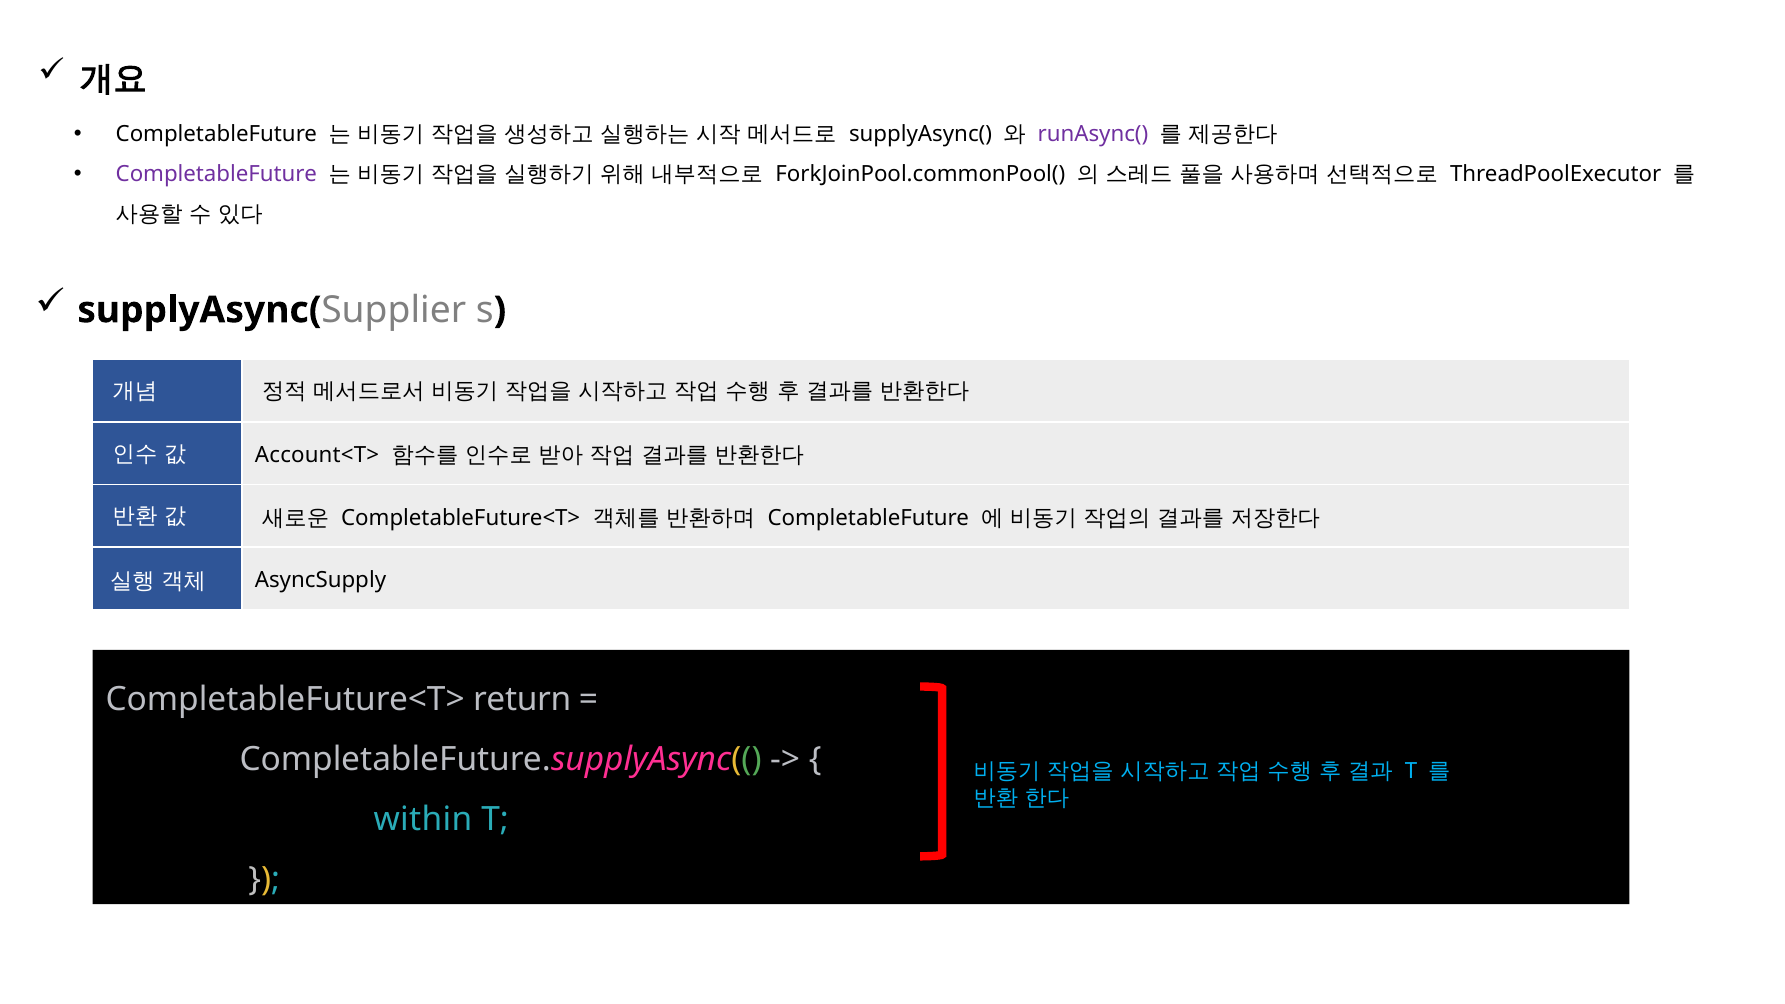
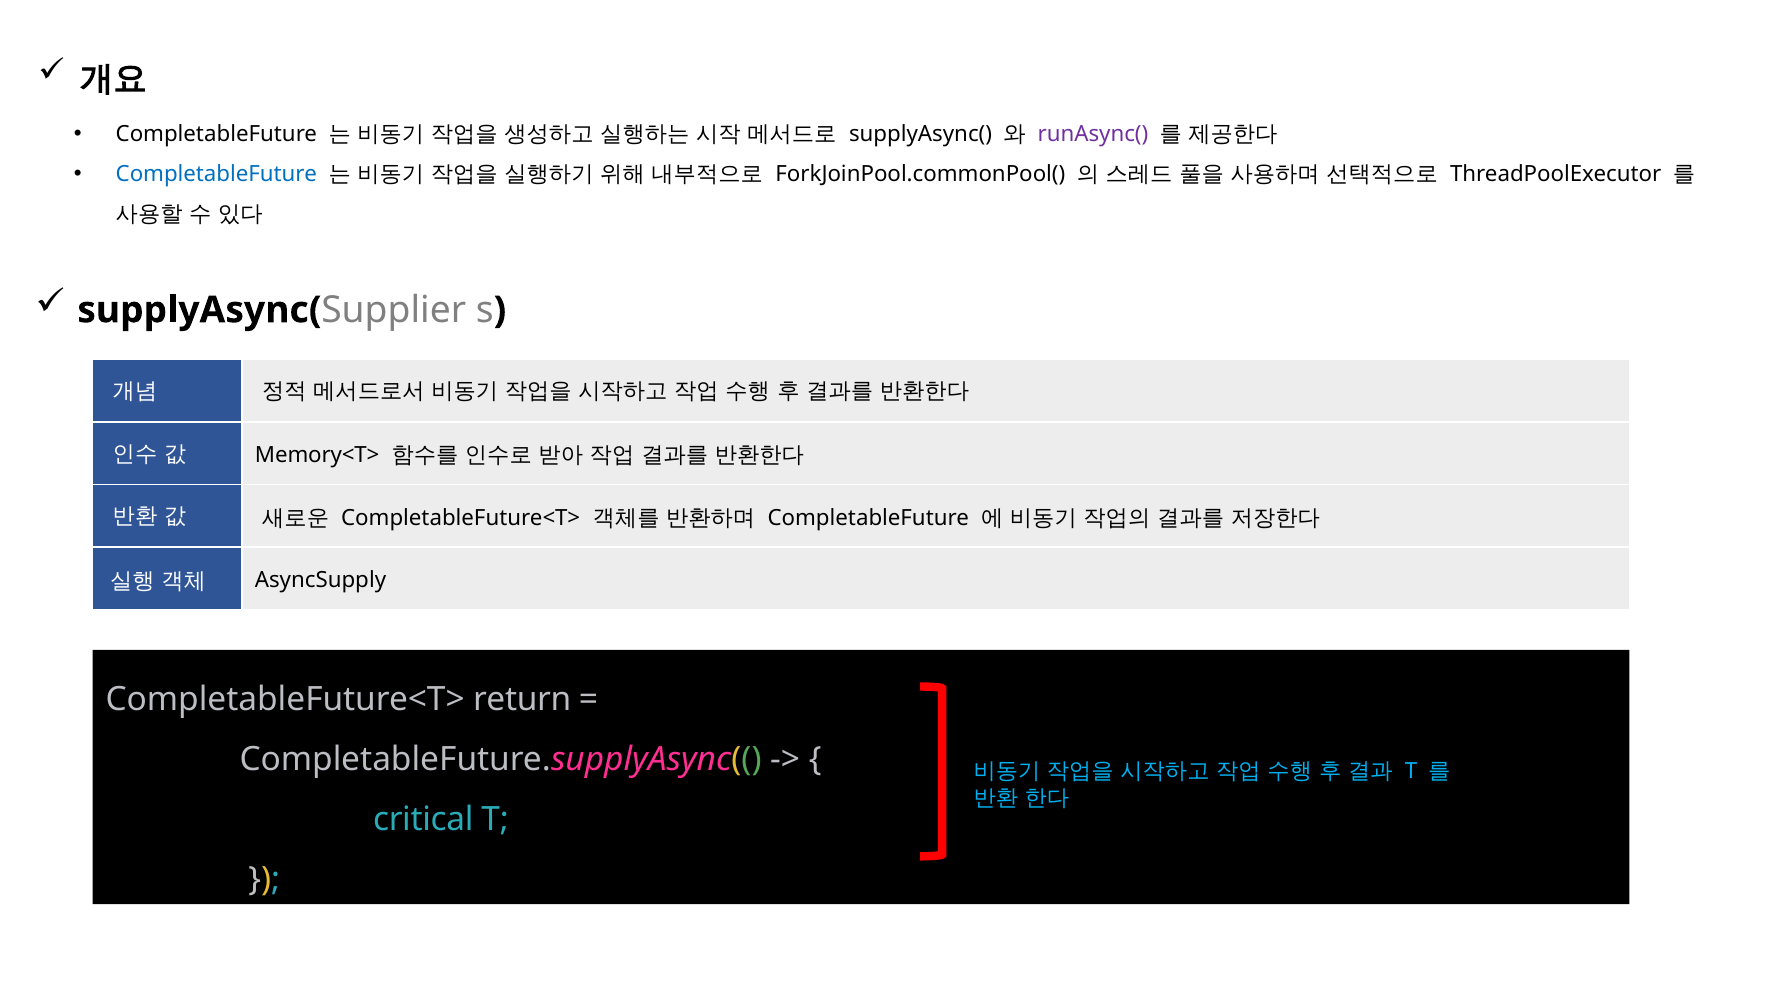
CompletableFuture colour: purple -> blue (216, 174)
Account<T>: Account<T> -> Memory<T> (317, 455)
within: within -> critical (423, 820)
